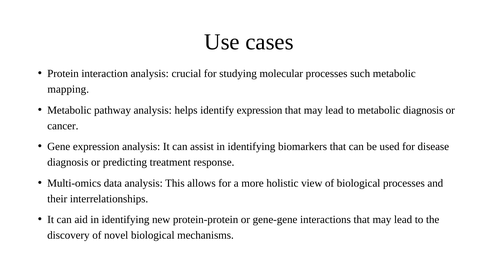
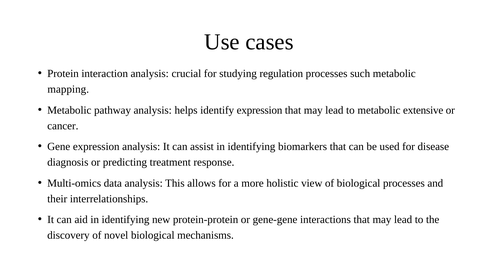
molecular: molecular -> regulation (281, 74)
metabolic diagnosis: diagnosis -> extensive (423, 110)
